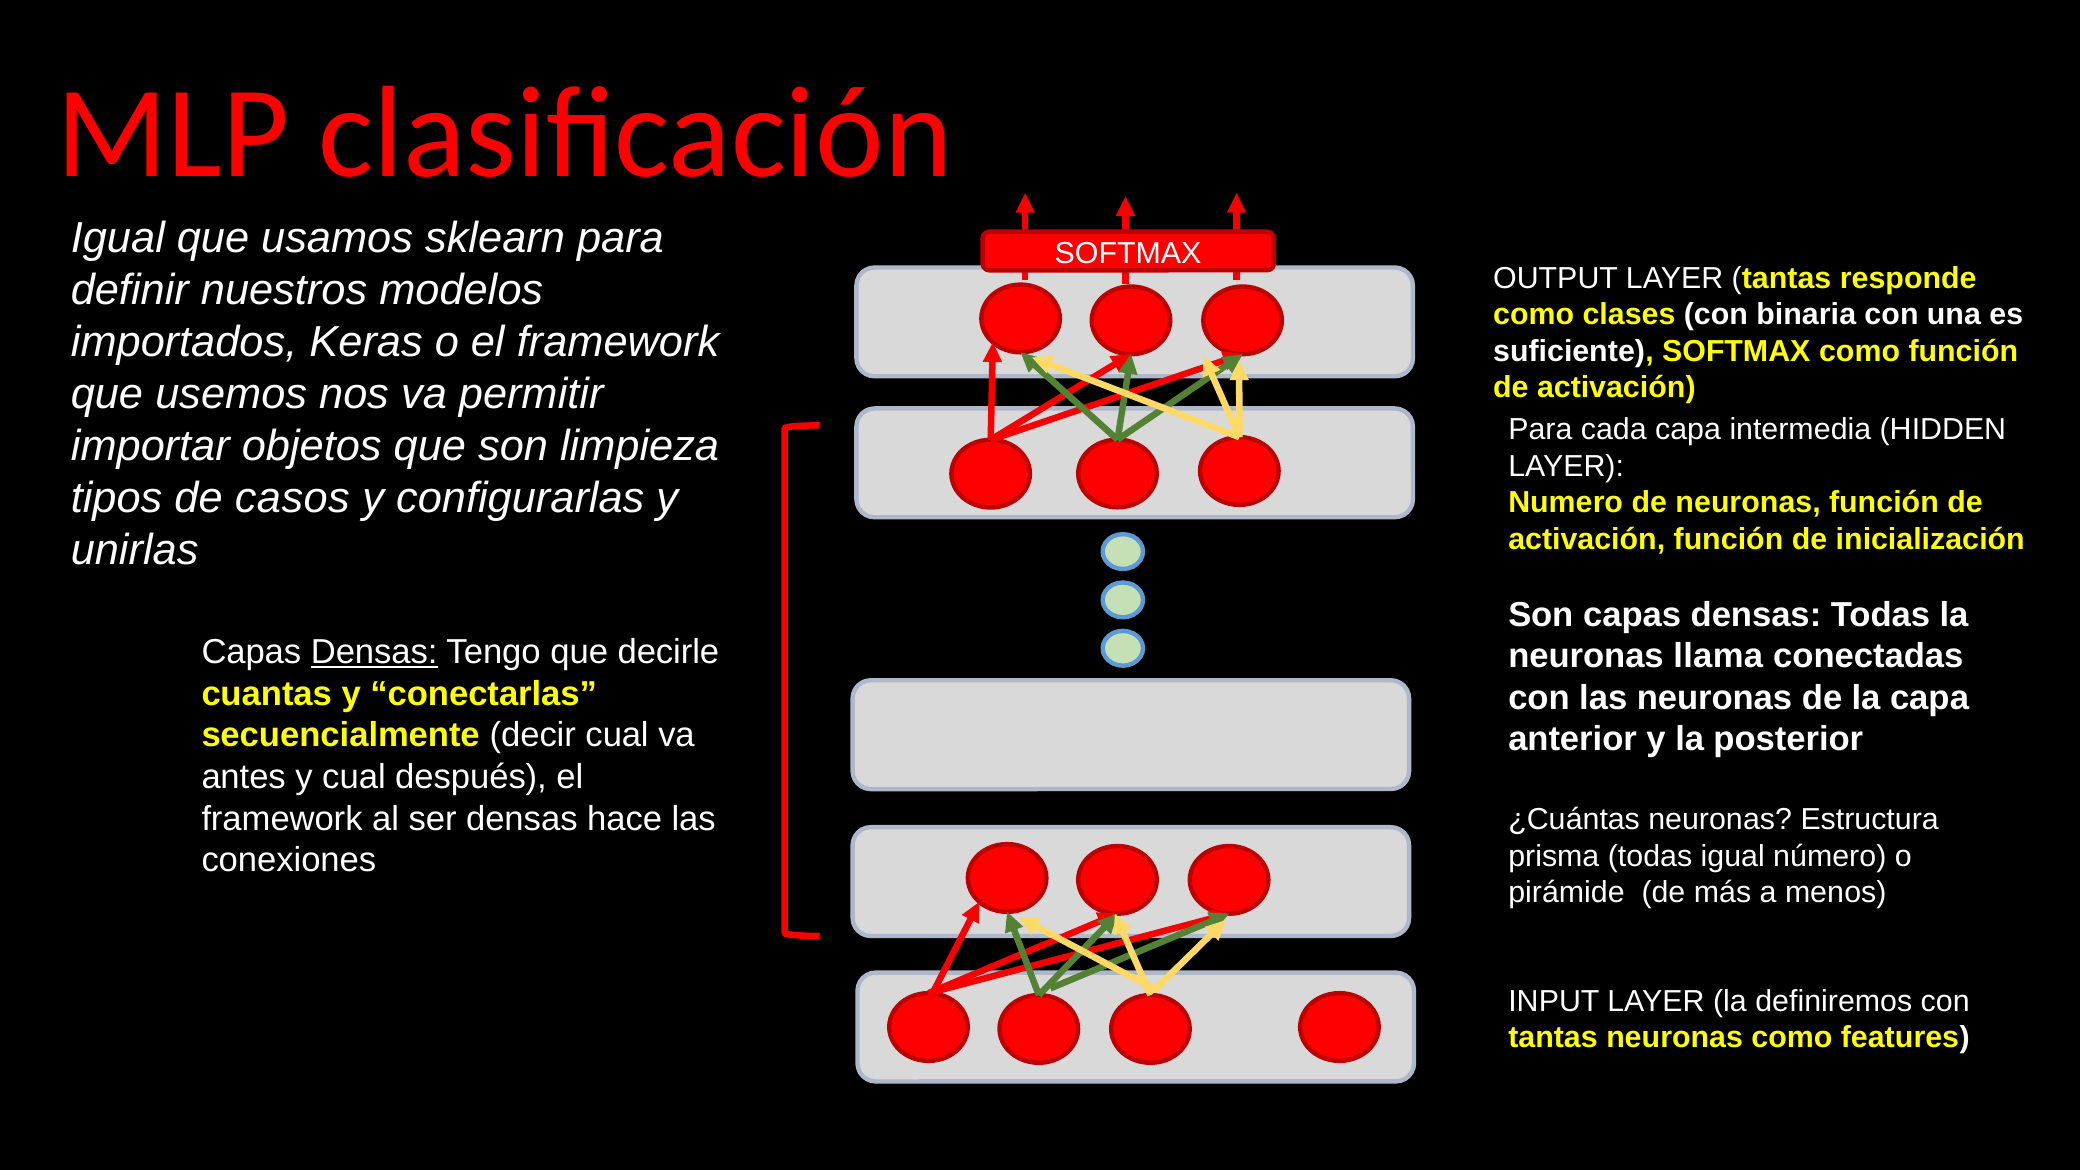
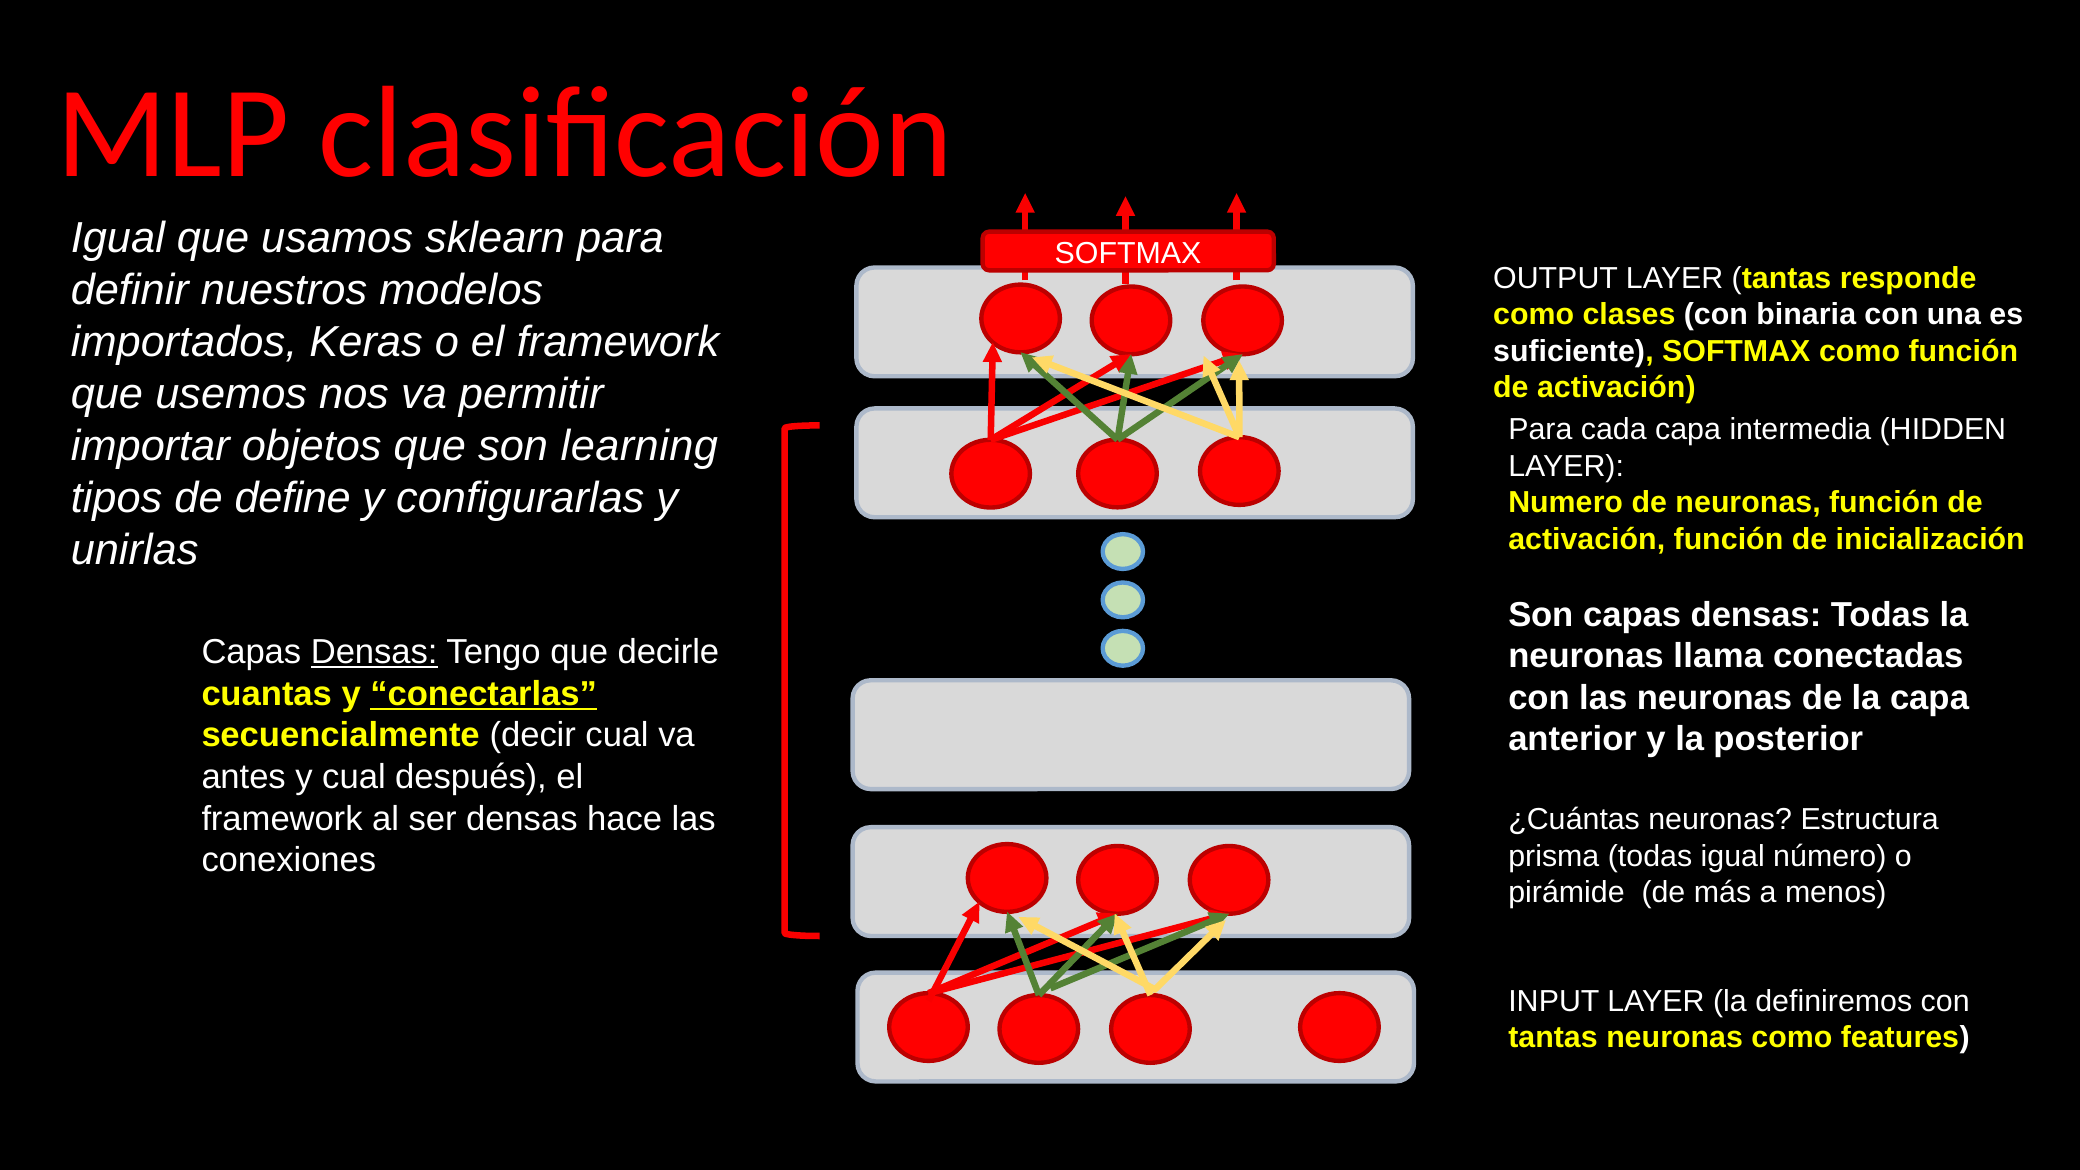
limpieza: limpieza -> learning (639, 446)
casos: casos -> define (293, 499)
conectarlas underline: none -> present (484, 694)
